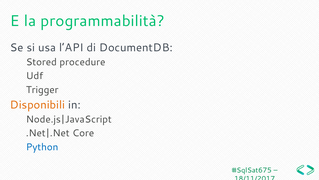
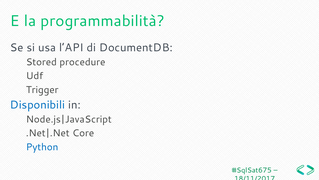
Disponibili colour: orange -> blue (38, 104)
